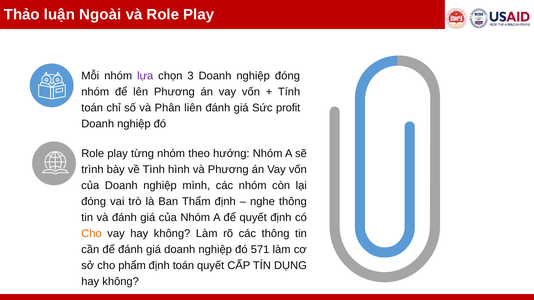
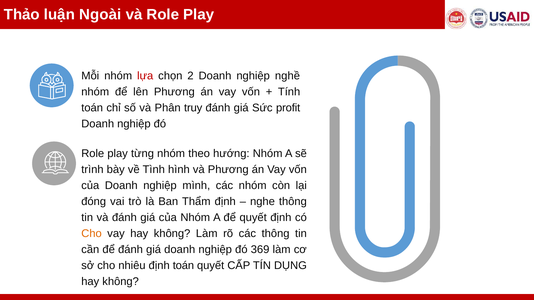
lựa colour: purple -> red (145, 76)
3: 3 -> 2 (191, 76)
nghiệp đóng: đóng -> nghề (287, 76)
liên: liên -> truy (193, 108)
571: 571 -> 369 (260, 250)
phẩm: phẩm -> nhiêu (132, 266)
